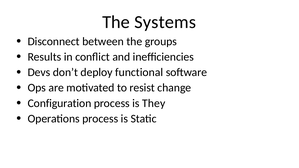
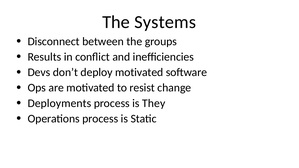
deploy functional: functional -> motivated (139, 72)
Configuration: Configuration -> Deployments (59, 103)
